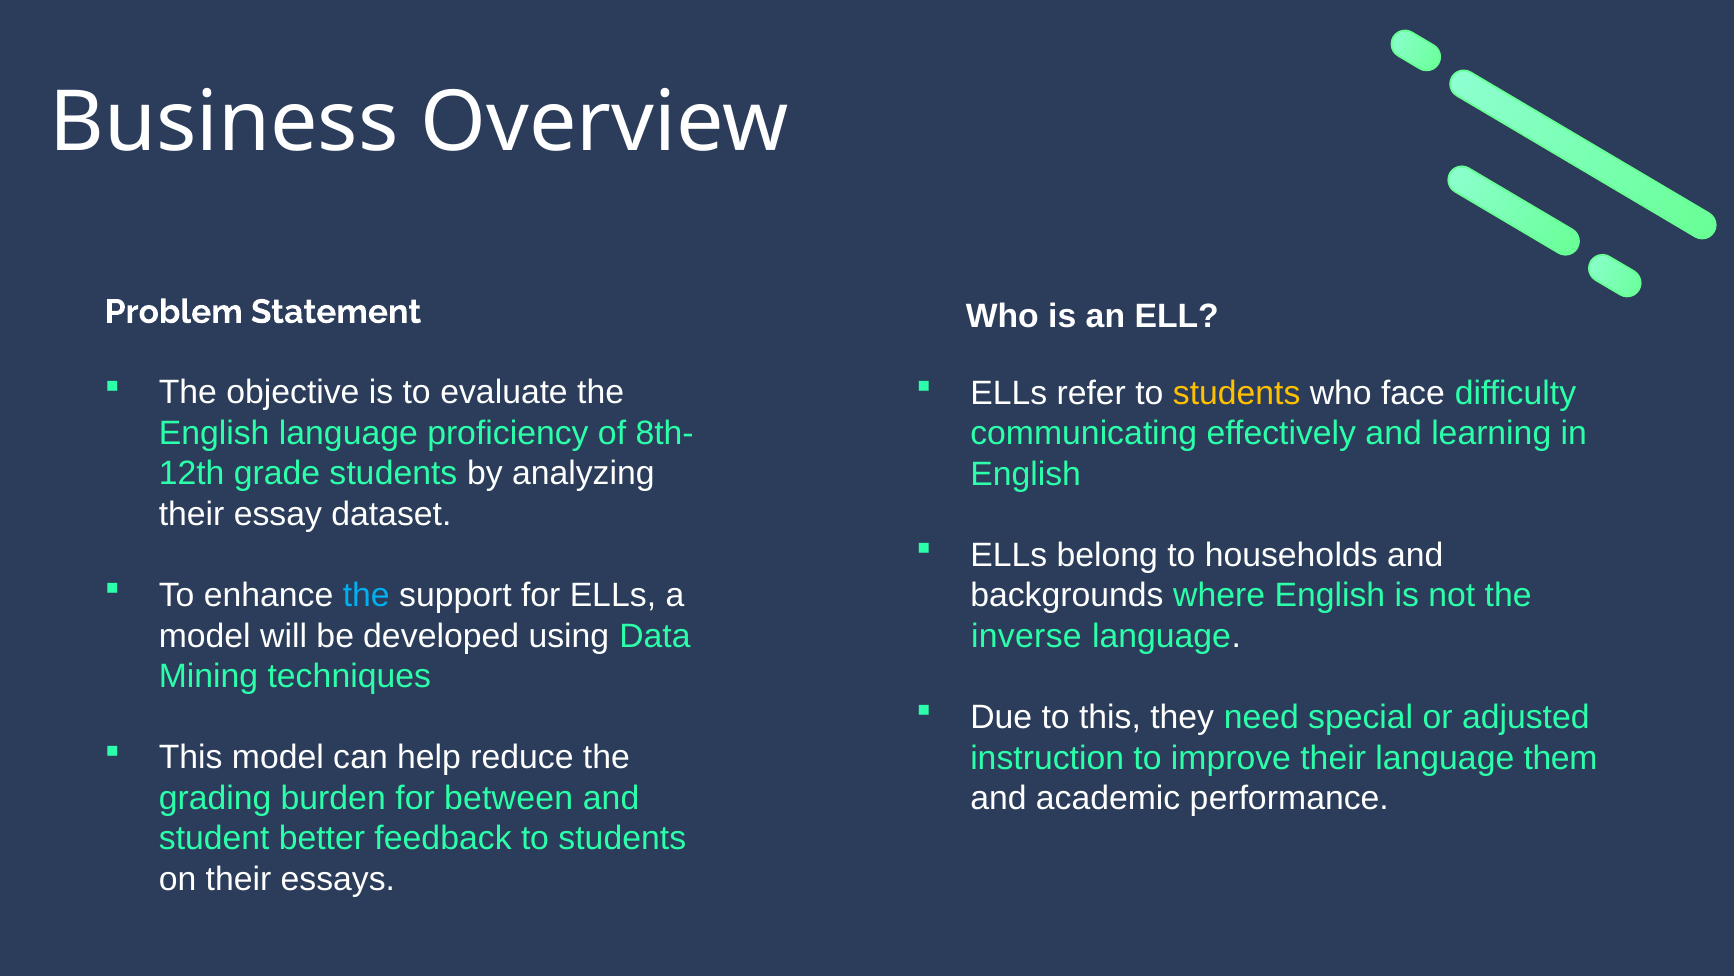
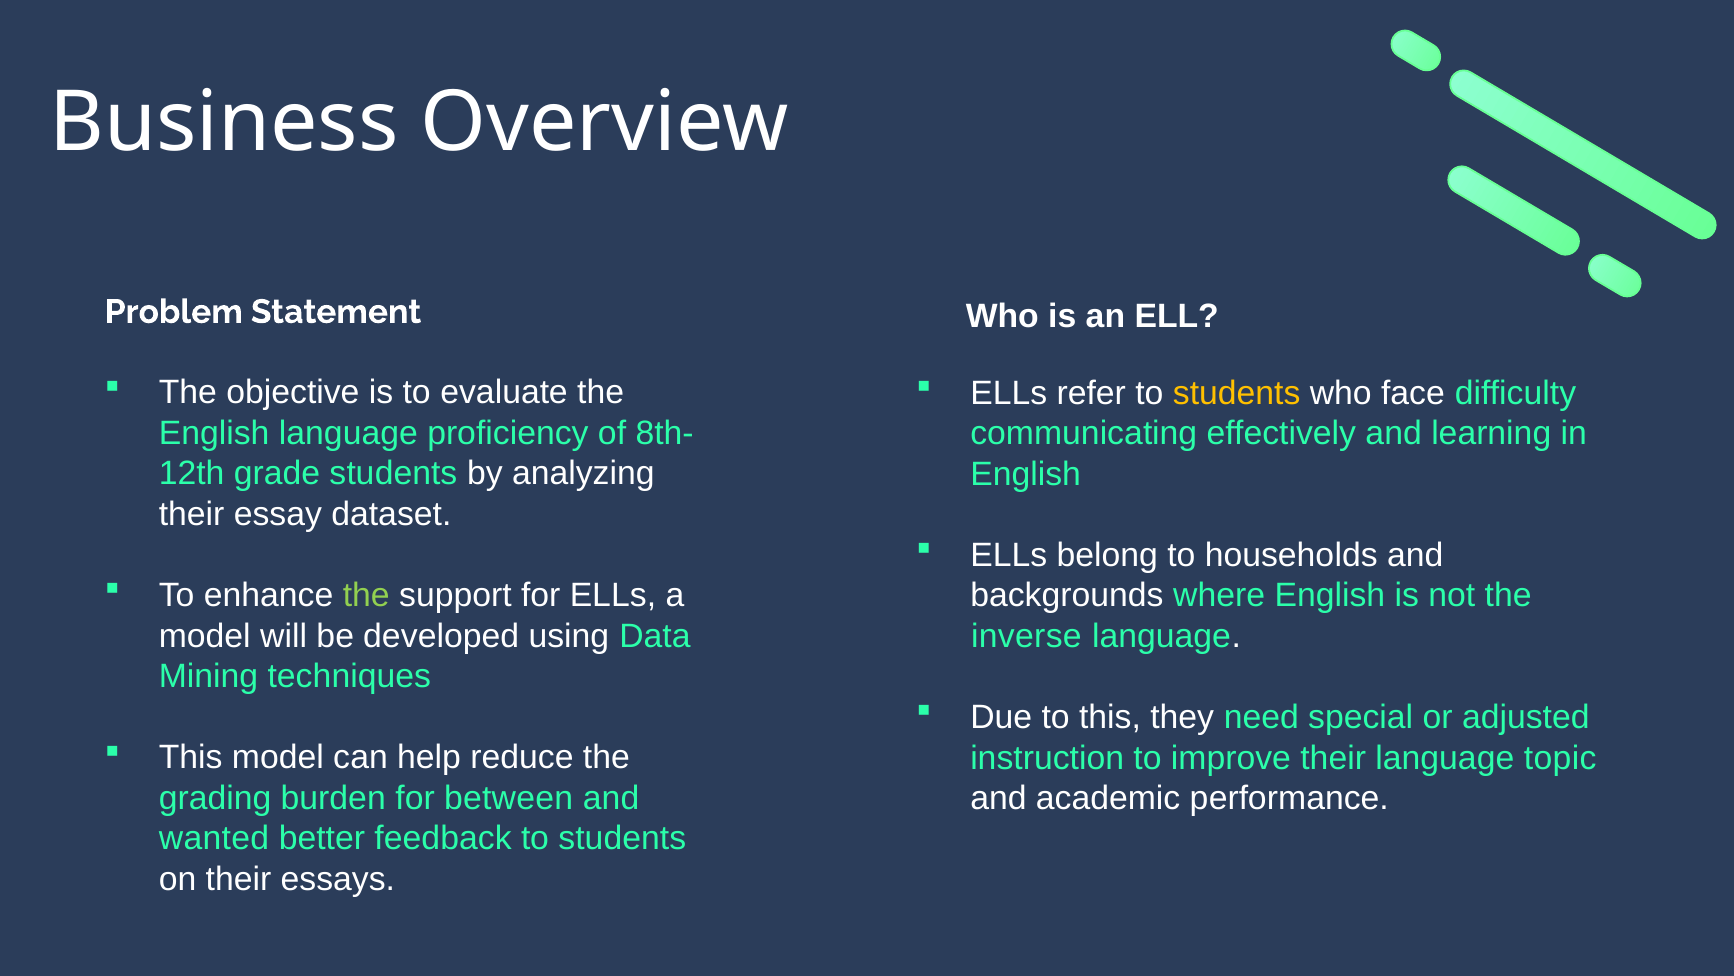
the colour: light blue -> light green (366, 595)
them: them -> topic (1560, 757)
student: student -> wanted (214, 838)
